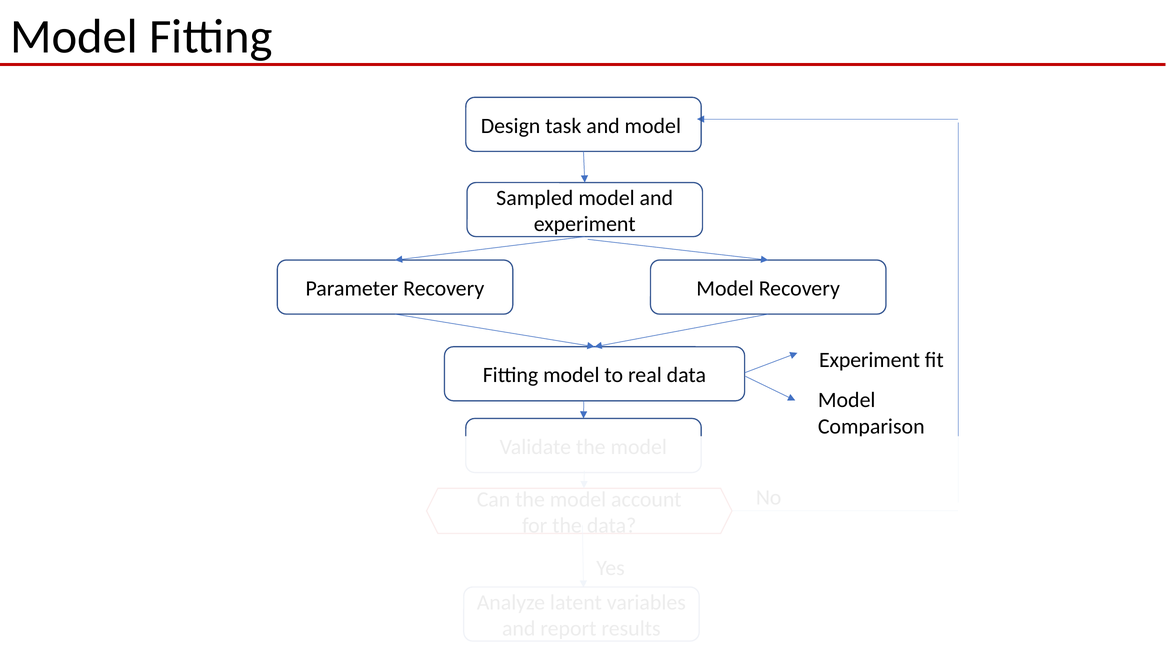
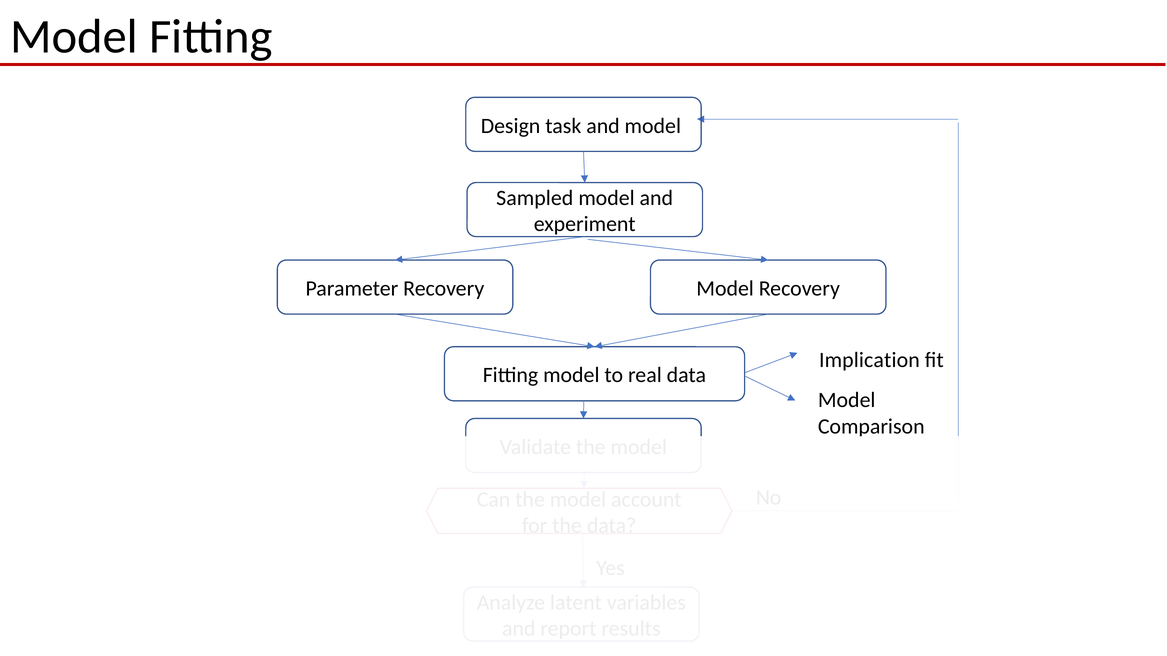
Experiment: Experiment -> Implication (869, 360)
